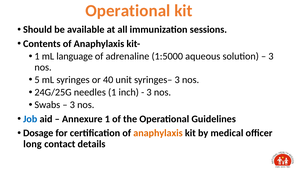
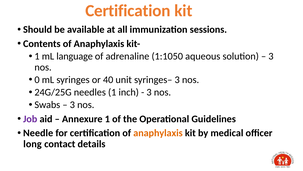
Operational: Operational -> Certification (128, 11)
1:5000: 1:5000 -> 1:1050 (167, 56)
5: 5 -> 0 (37, 79)
Job colour: blue -> purple (30, 119)
Dosage: Dosage -> Needle (38, 133)
